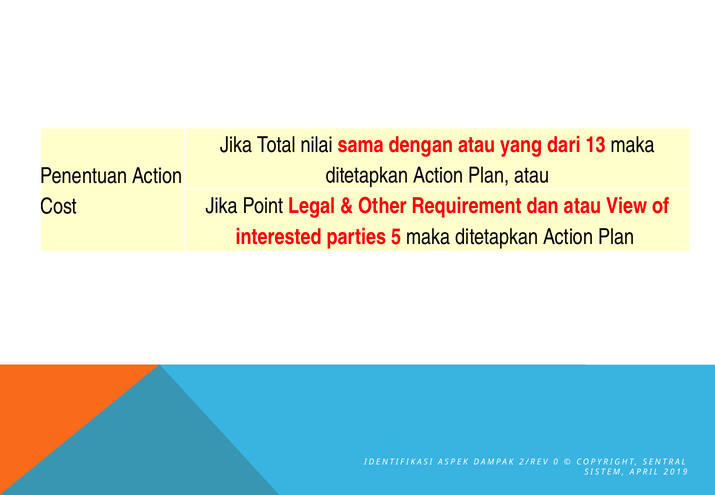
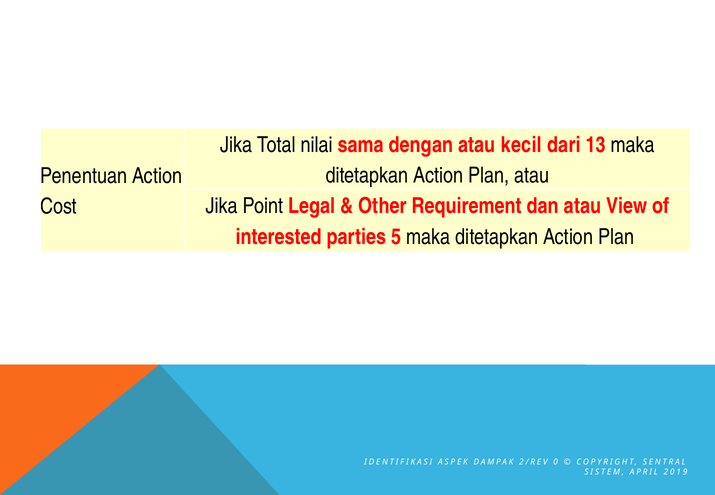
yang: yang -> kecil (521, 145)
